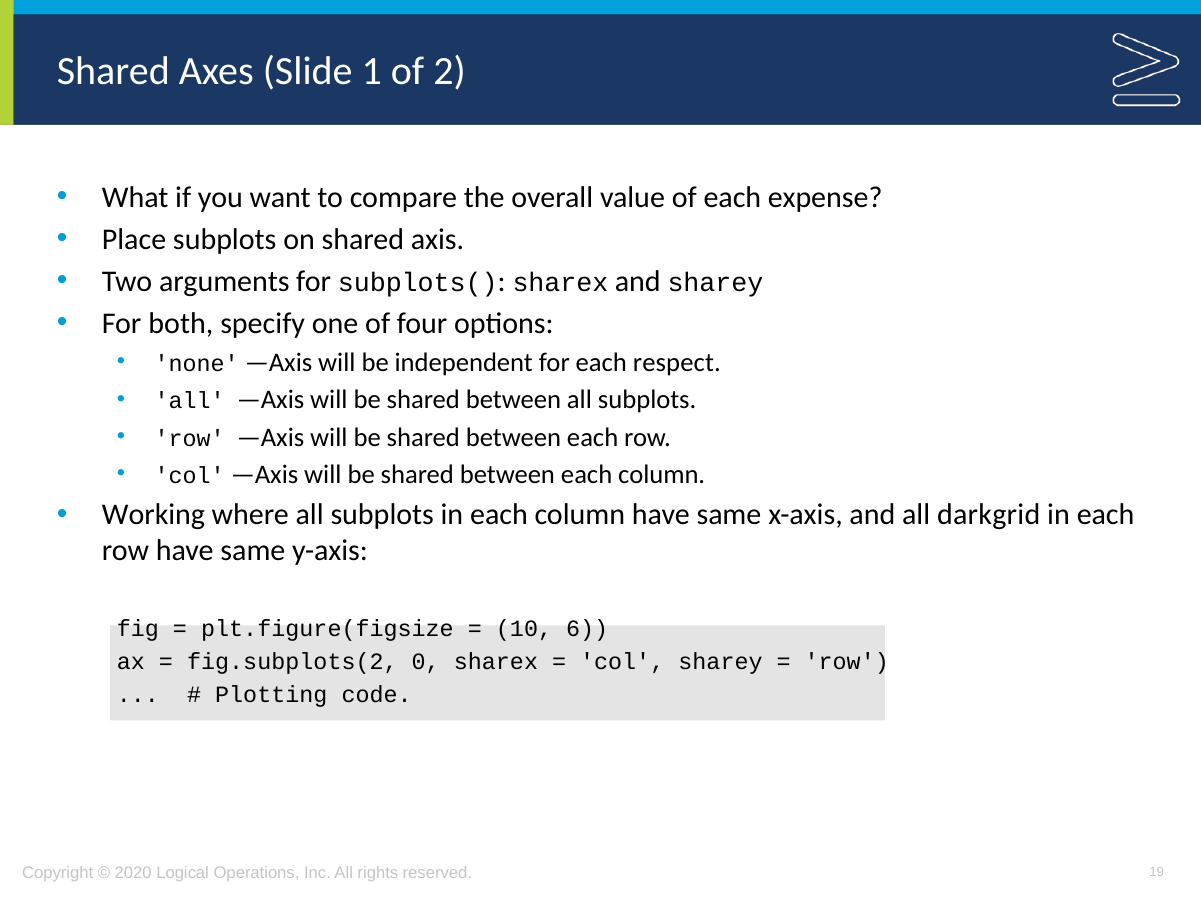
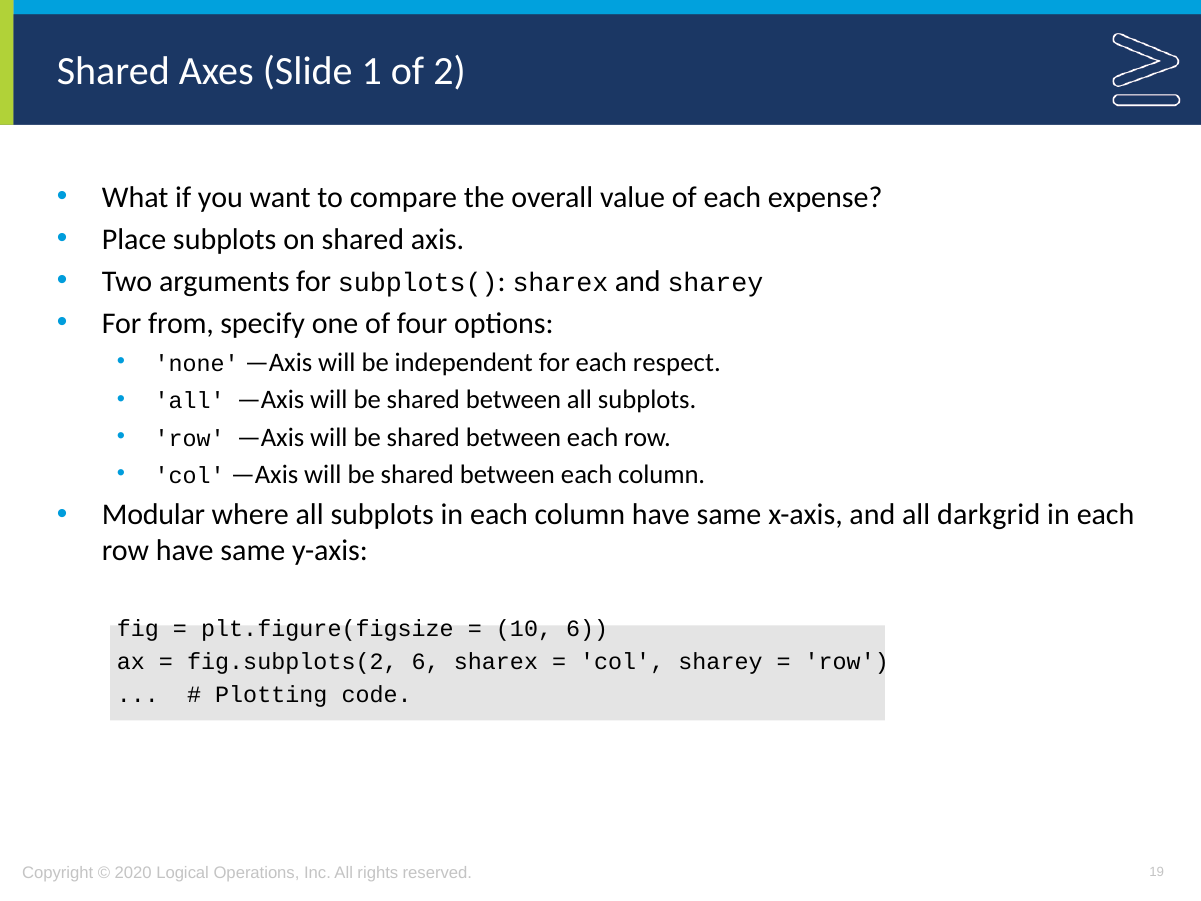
both: both -> from (181, 323)
Working: Working -> Modular (154, 515)
fig.subplots(2 0: 0 -> 6 (426, 662)
